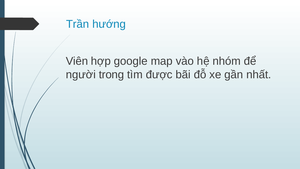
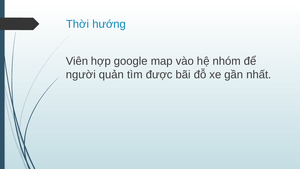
Trần: Trần -> Thời (78, 24)
trong: trong -> quản (111, 75)
